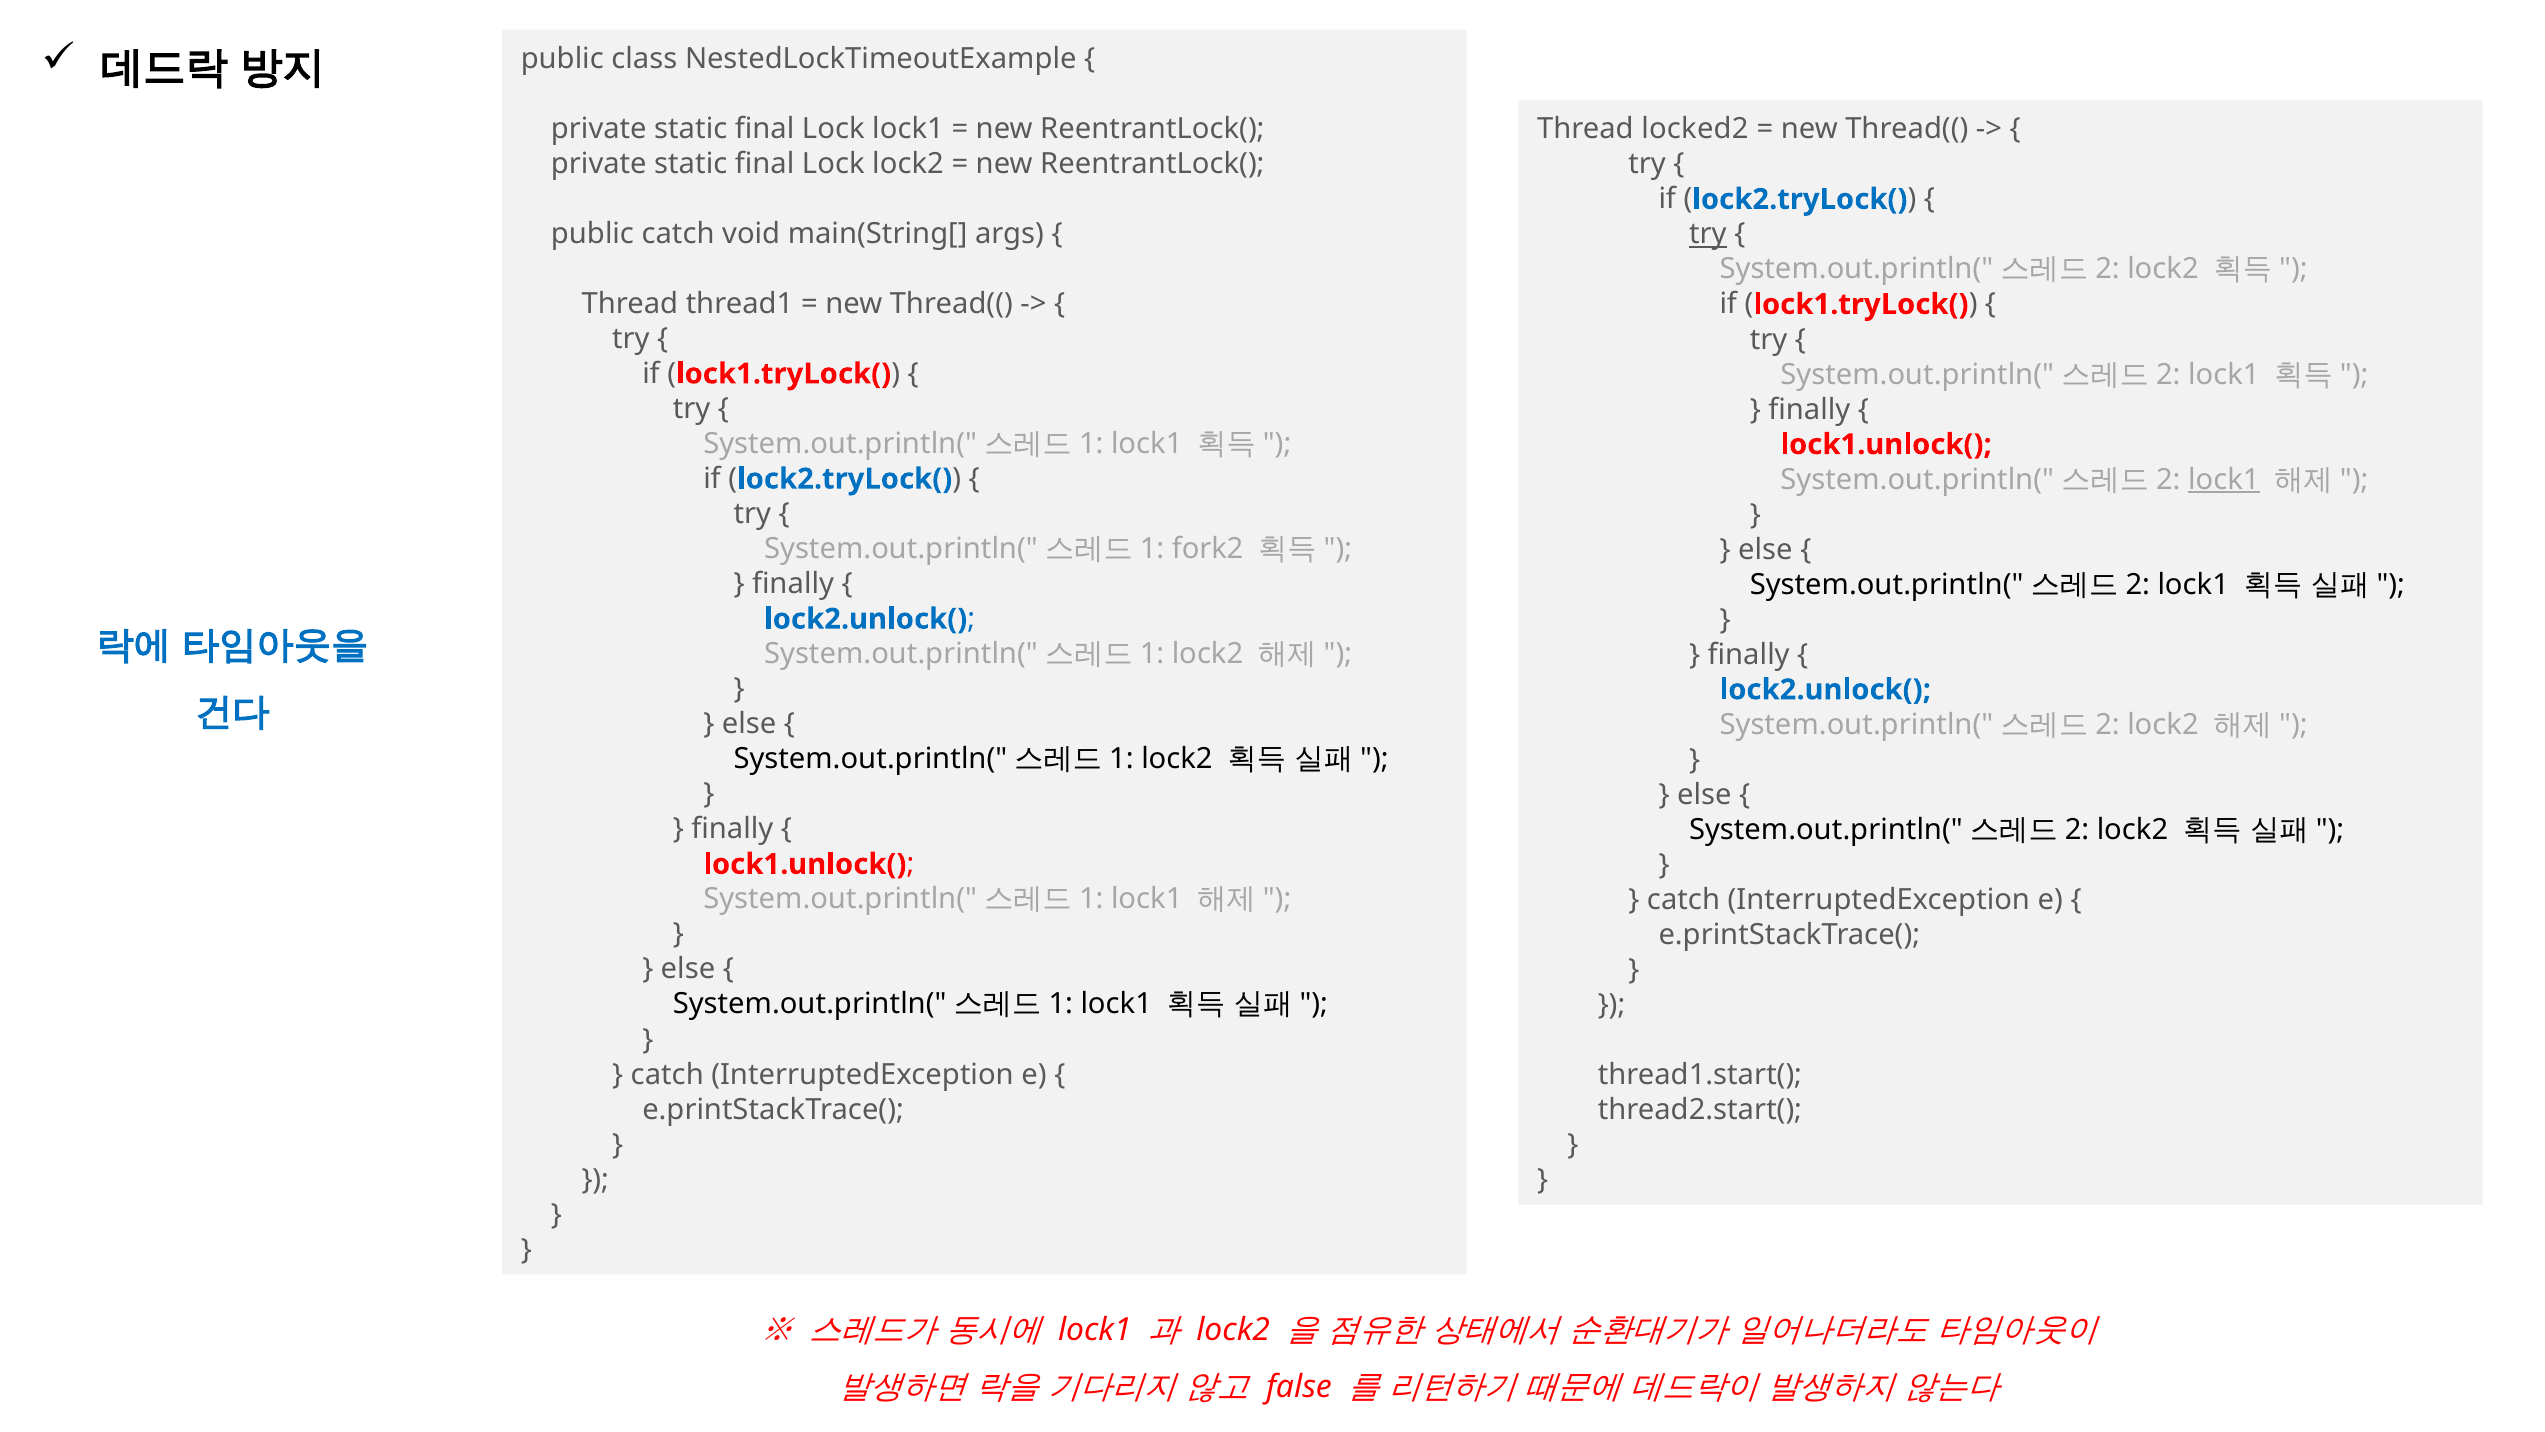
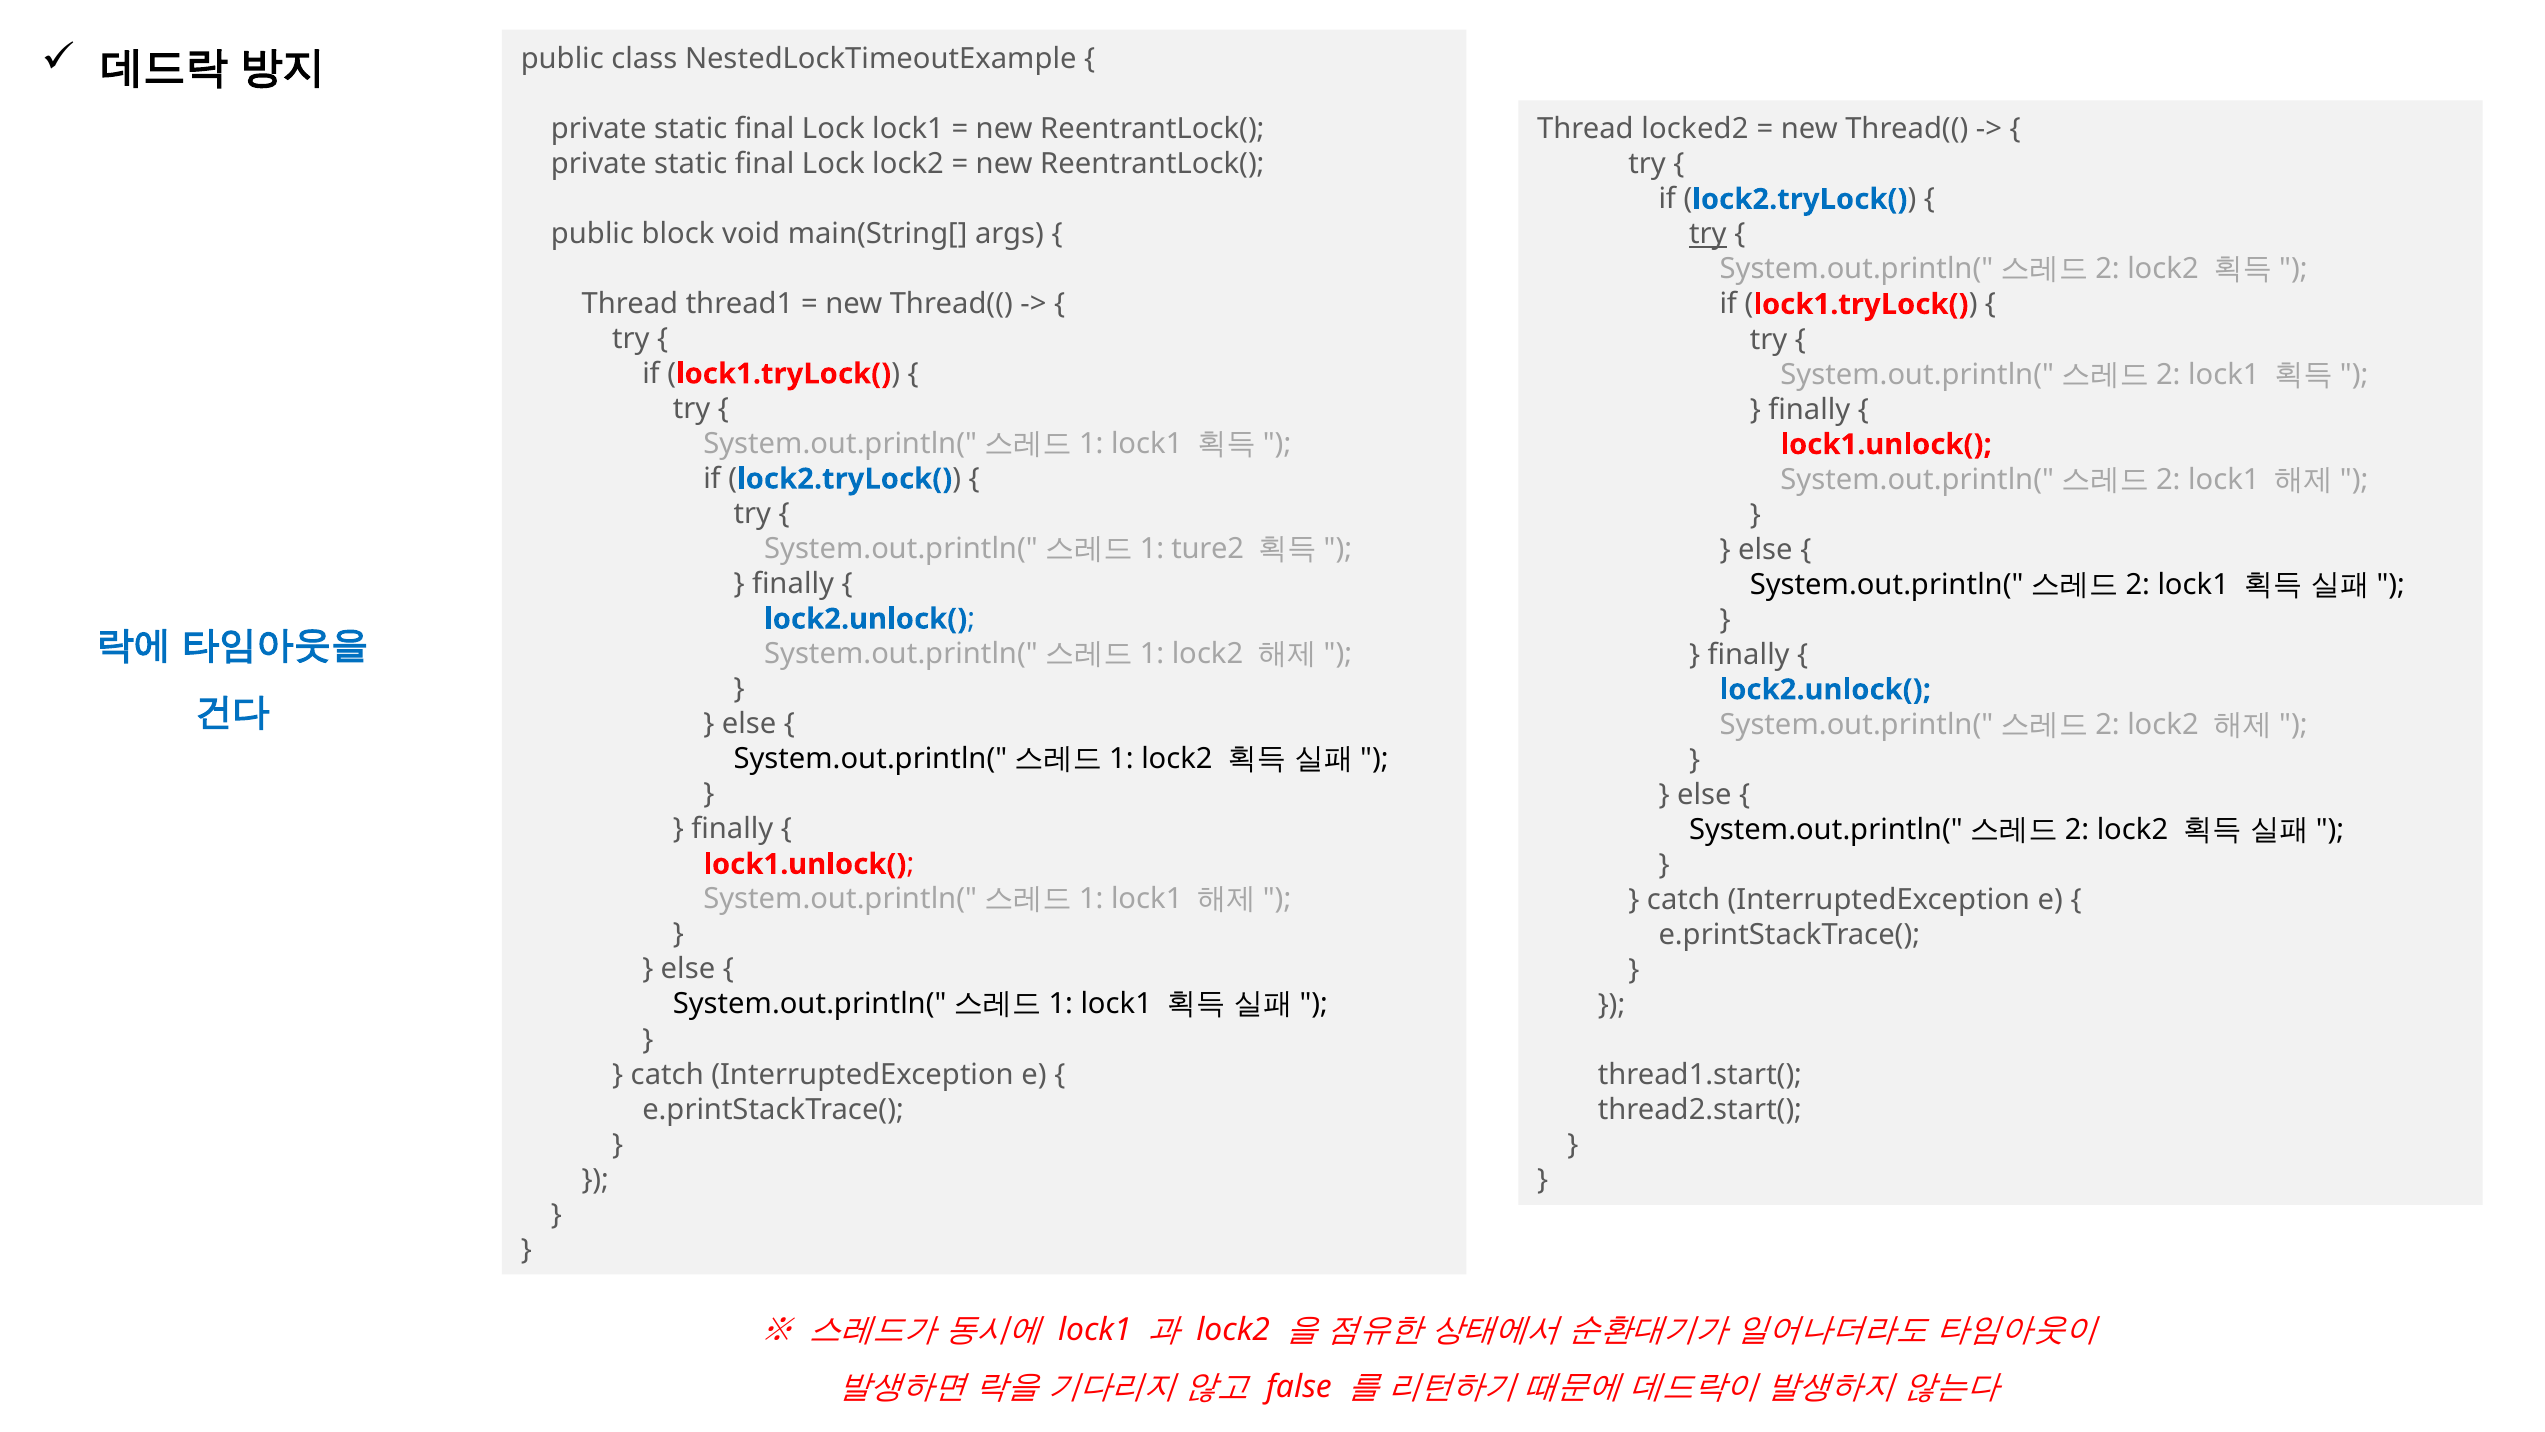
public catch: catch -> block (678, 234)
lock1 underline: present -> none (2224, 479)
fork2: fork2 -> ture2 (1208, 549)
